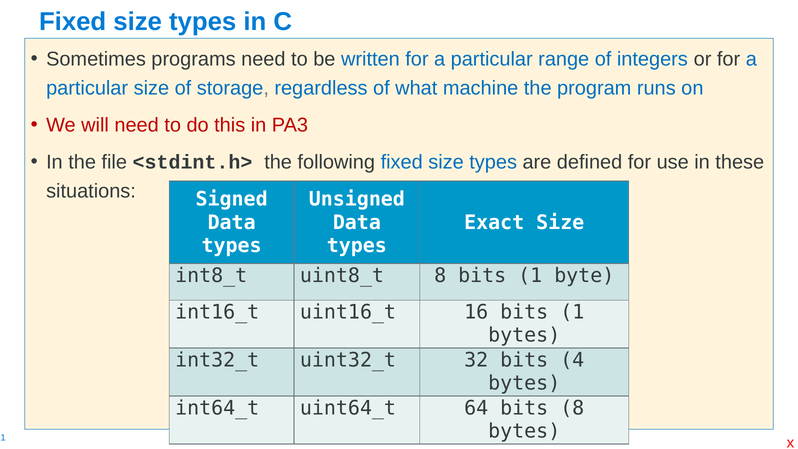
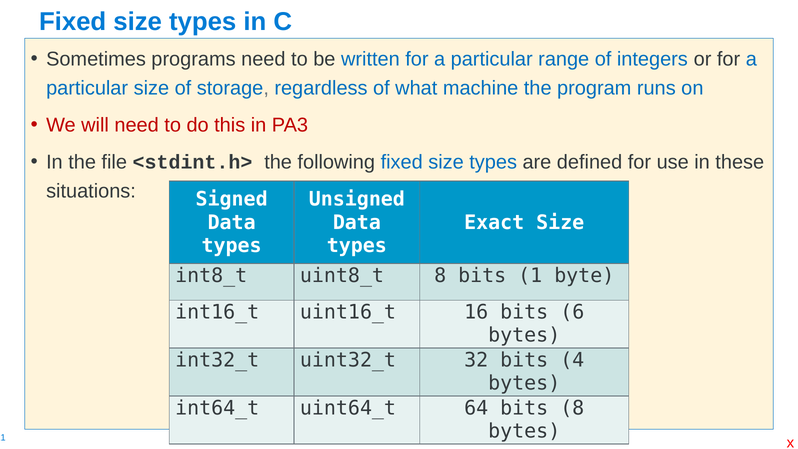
16 bits 1: 1 -> 6 (572, 312)
